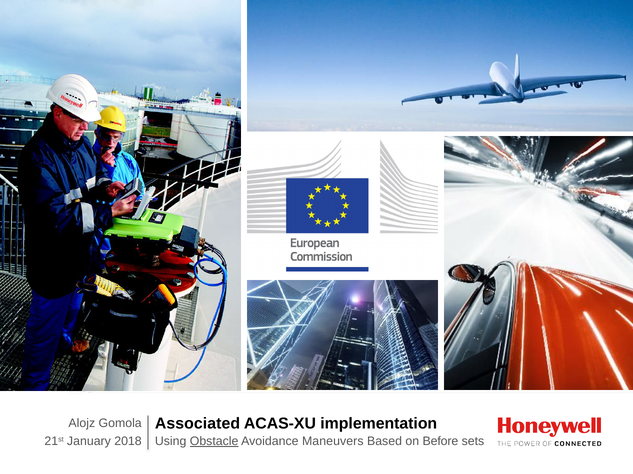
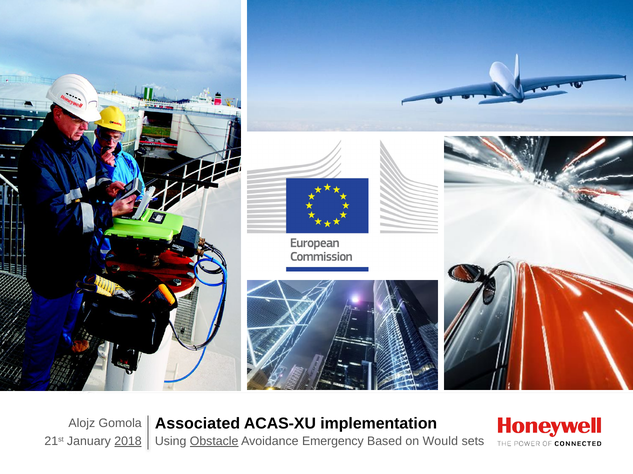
2018 underline: none -> present (128, 442)
Maneuvers: Maneuvers -> Emergency (333, 442)
Before: Before -> Would (440, 442)
